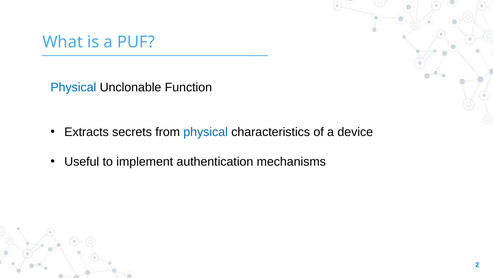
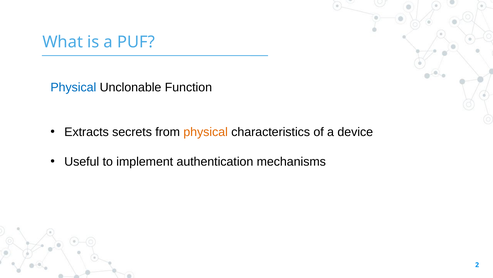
physical colour: blue -> orange (206, 132)
